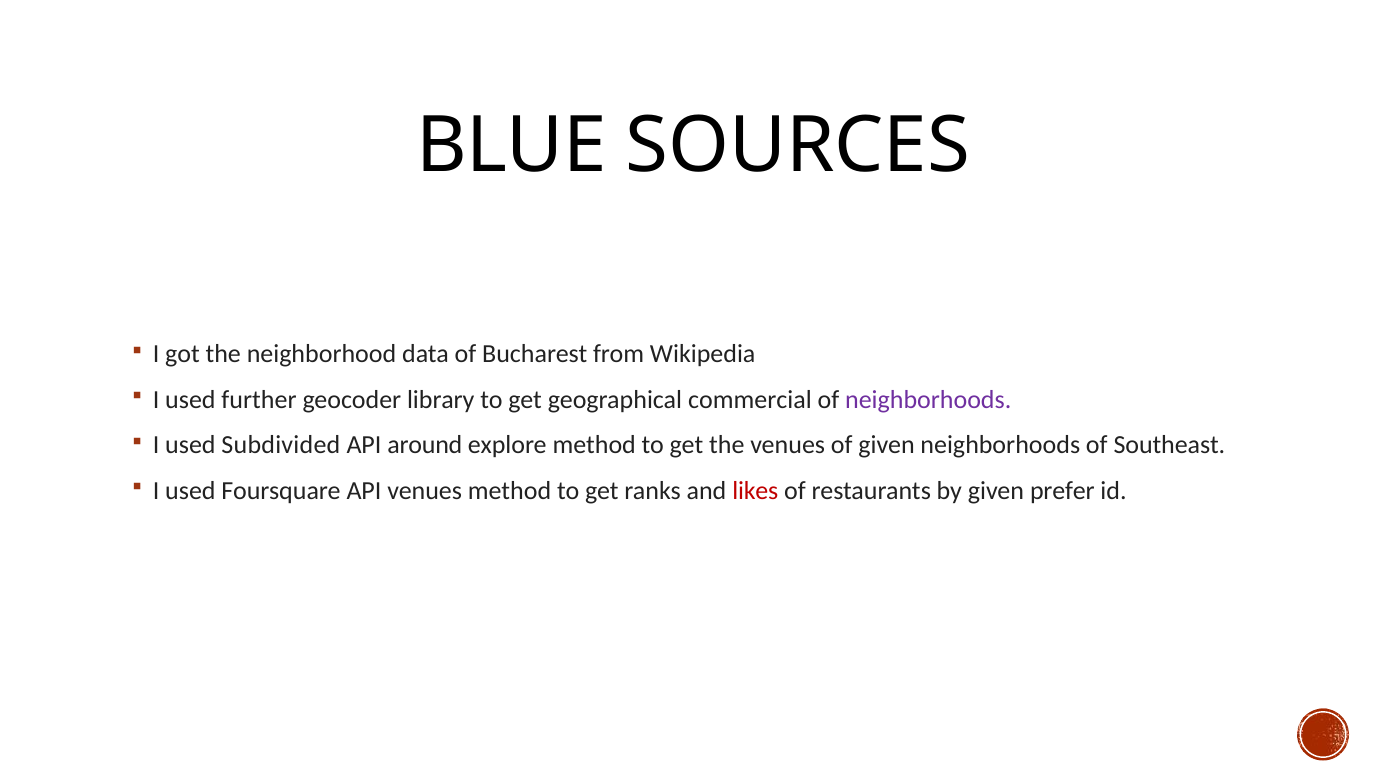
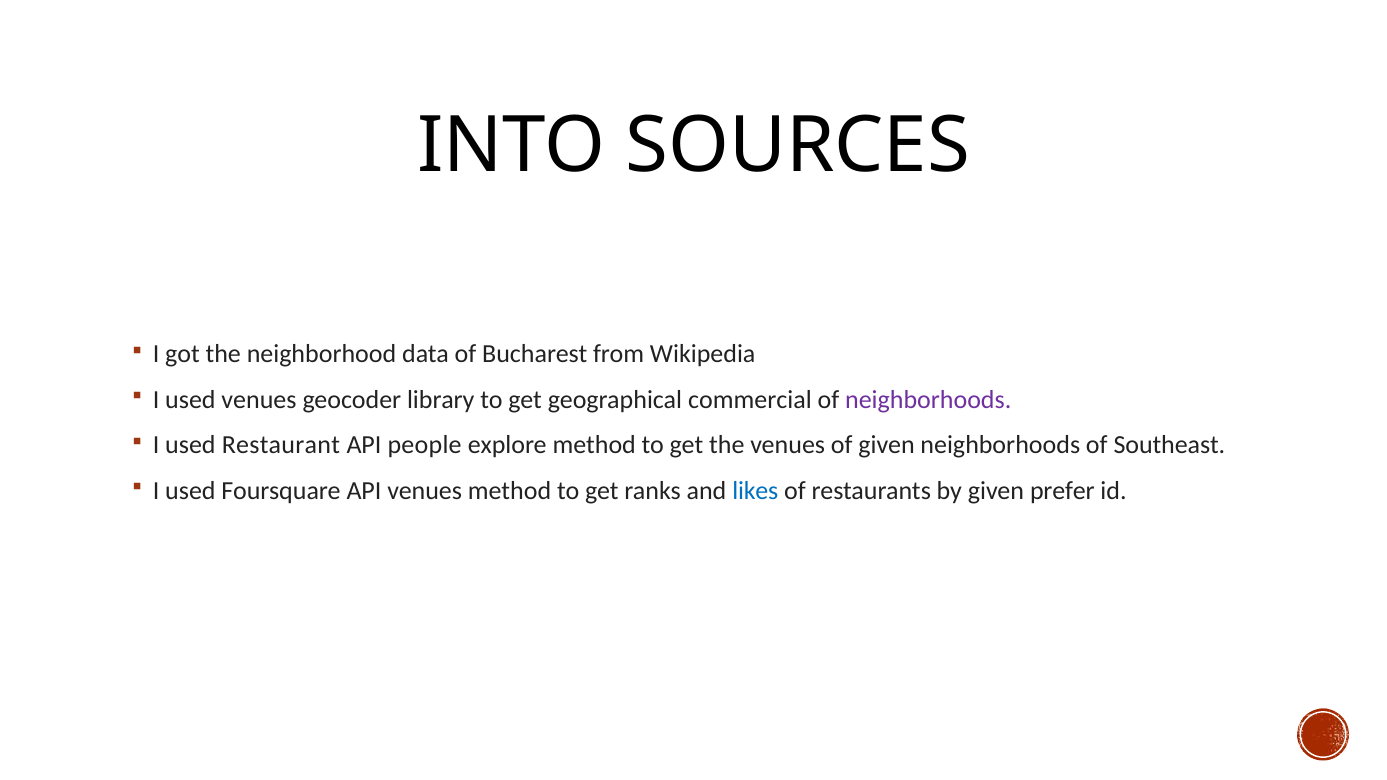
BLUE: BLUE -> INTO (512, 146)
used further: further -> venues (259, 400)
Subdivided: Subdivided -> Restaurant (281, 445)
around: around -> people (425, 445)
likes colour: red -> blue (755, 491)
